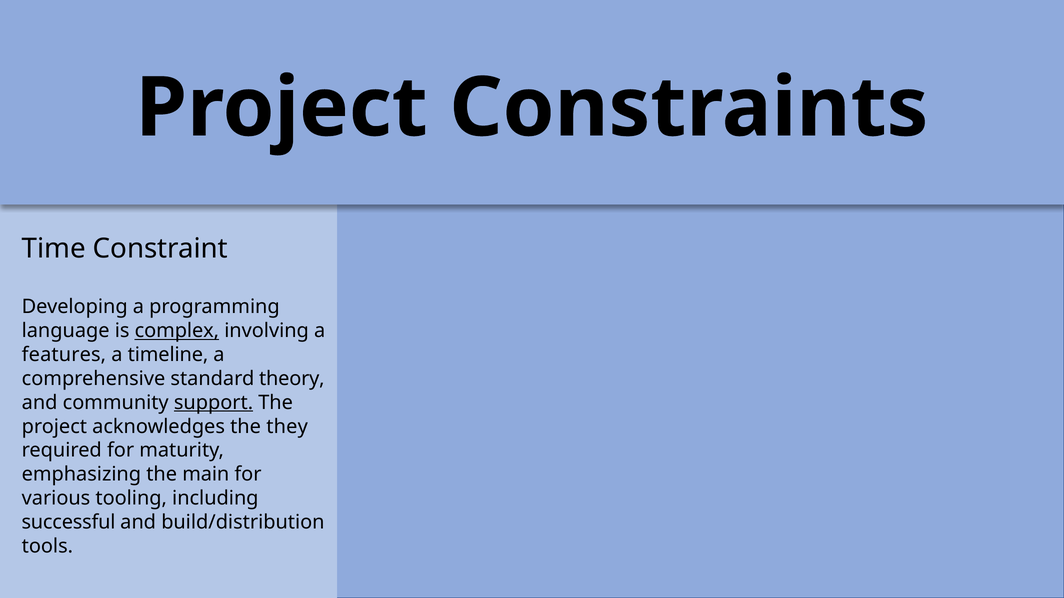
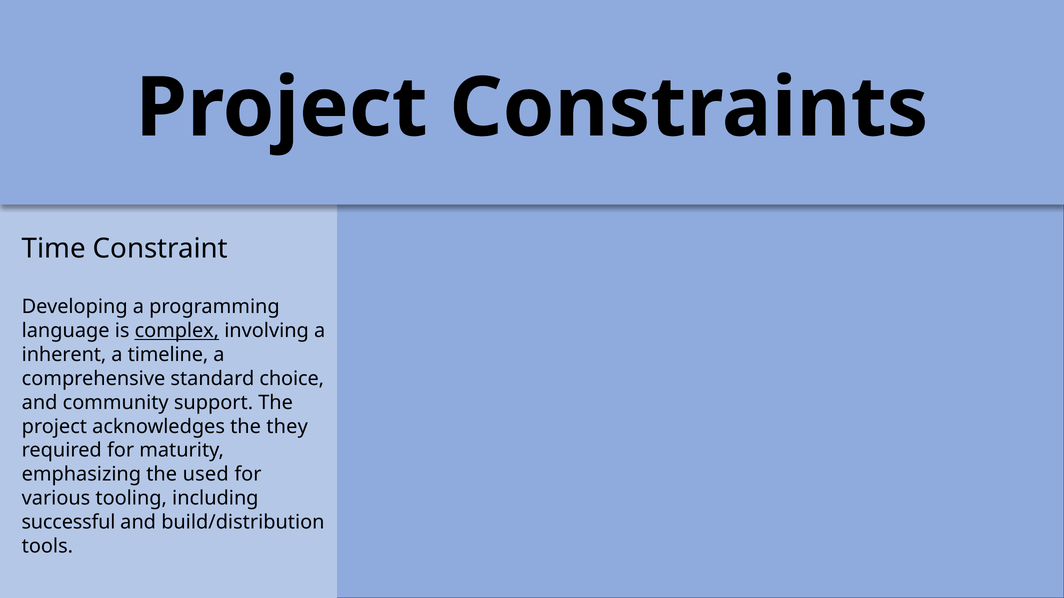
features: features -> inherent (64, 355)
theory: theory -> choice (292, 379)
support underline: present -> none (214, 403)
main: main -> used (206, 475)
